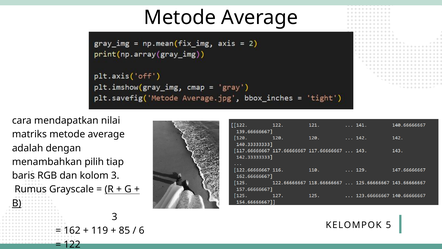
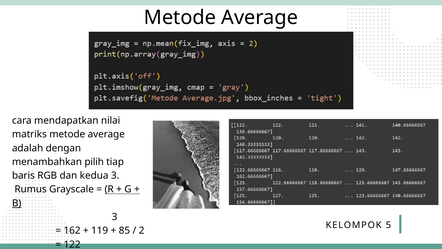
kolom: kolom -> kedua (94, 175)
6: 6 -> 2 (142, 230)
